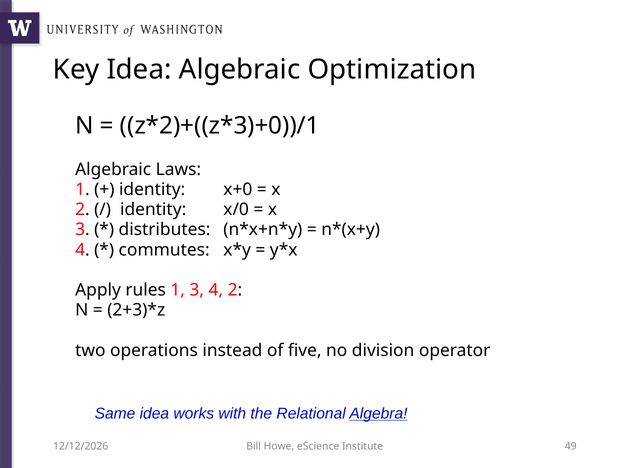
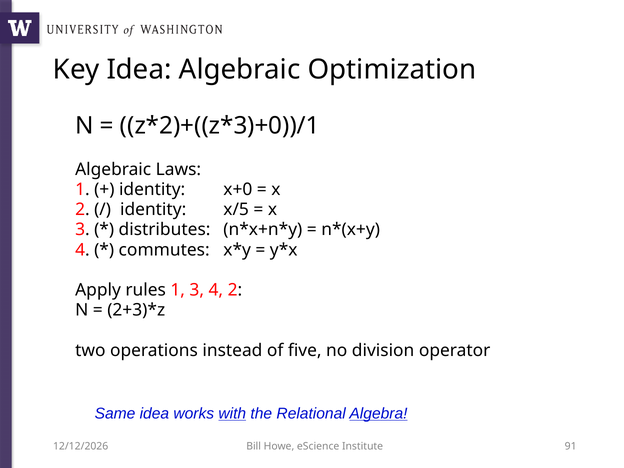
x/0: x/0 -> x/5 (236, 210)
with underline: none -> present (232, 414)
49: 49 -> 91 (571, 446)
